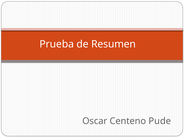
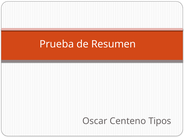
Pude: Pude -> Tipos (160, 121)
